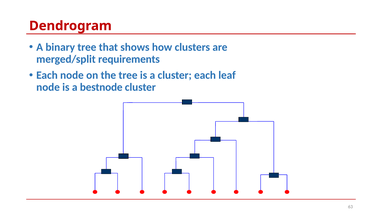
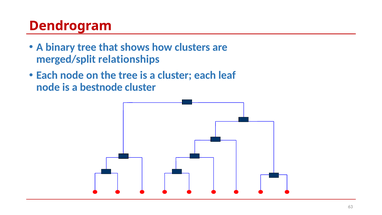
requirements: requirements -> relationships (129, 59)
